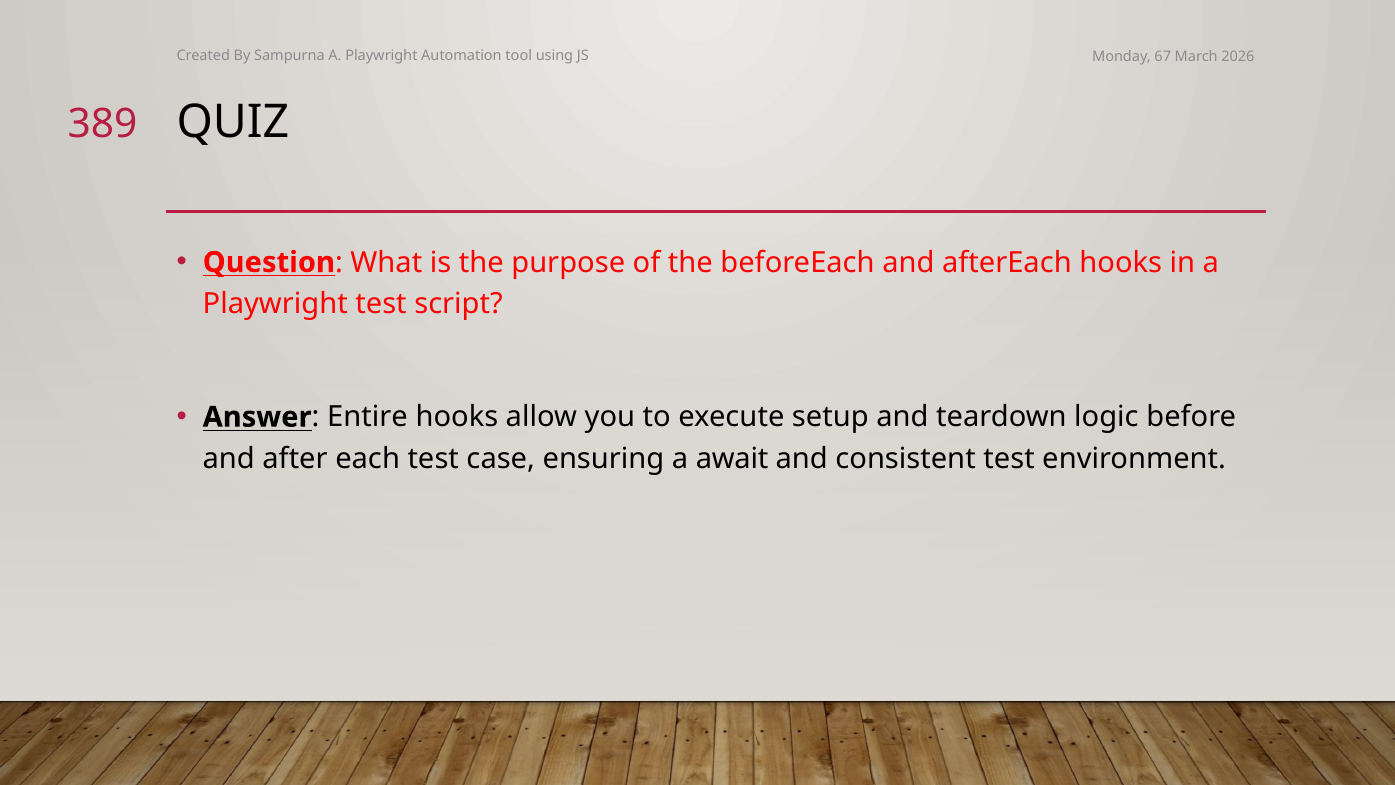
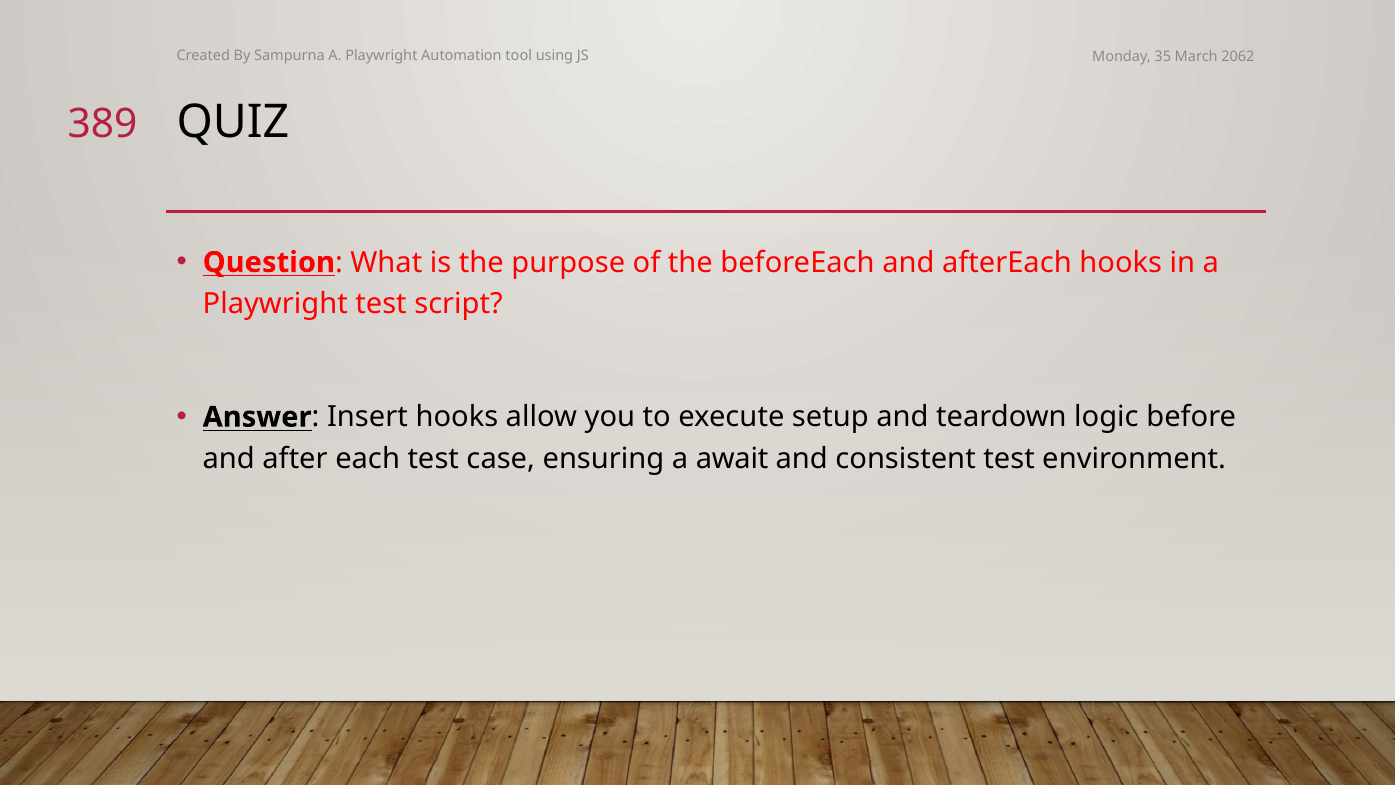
67: 67 -> 35 (1163, 56)
2026: 2026 -> 2062 (1238, 56)
Entire: Entire -> Insert (367, 417)
